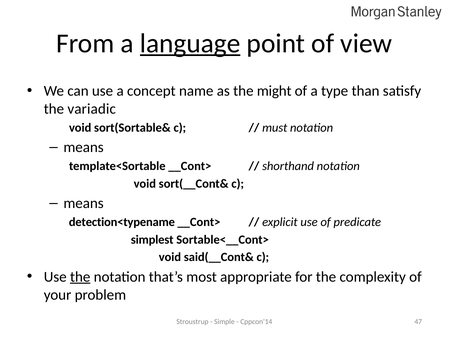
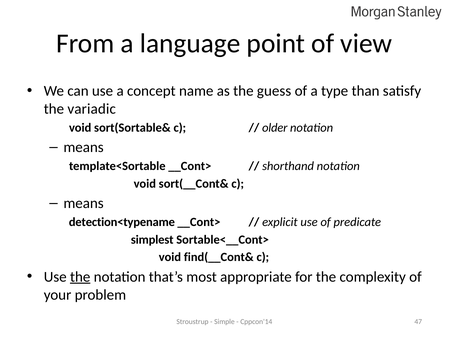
language underline: present -> none (190, 43)
might: might -> guess (274, 91)
must: must -> older (275, 128)
said(__Cont&: said(__Cont& -> find(__Cont& (219, 257)
